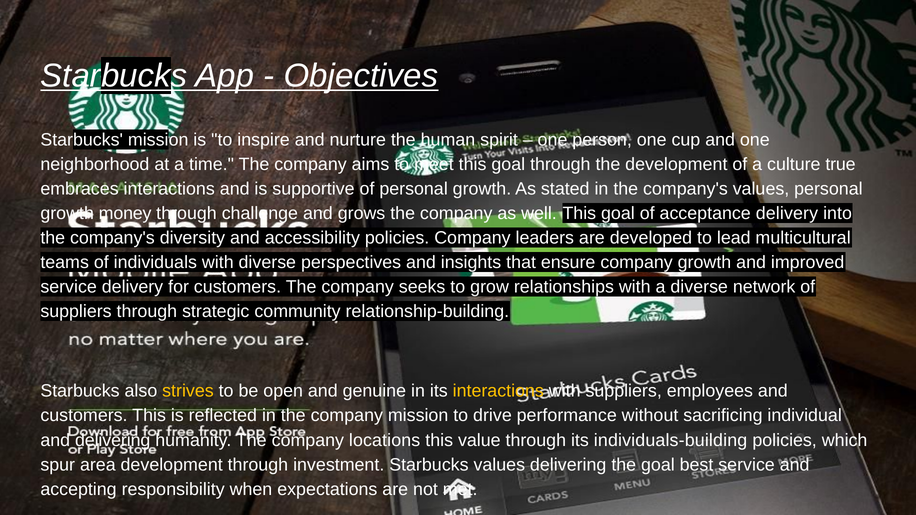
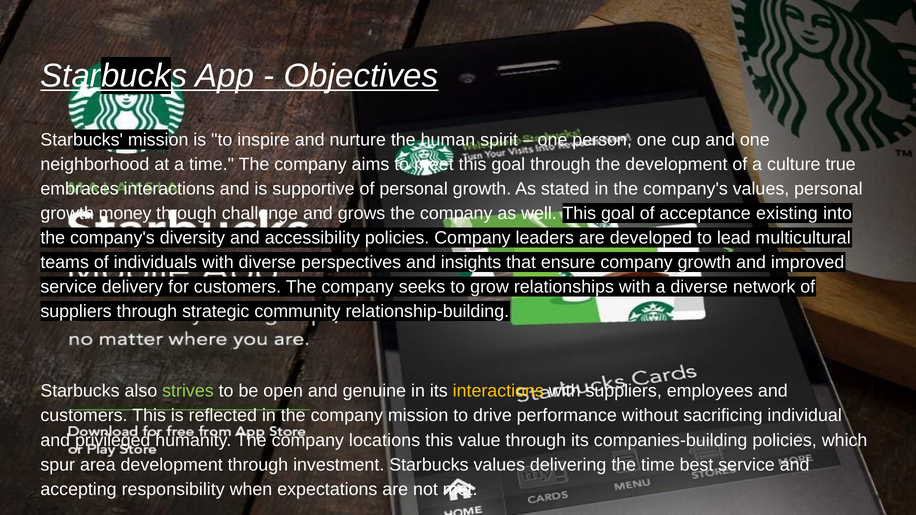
acceptance delivery: delivery -> existing (787, 213)
strives colour: yellow -> light green (188, 391)
and delivering: delivering -> privileged (113, 440)
individuals-building: individuals-building -> companies-building (671, 440)
the goal: goal -> time (658, 465)
